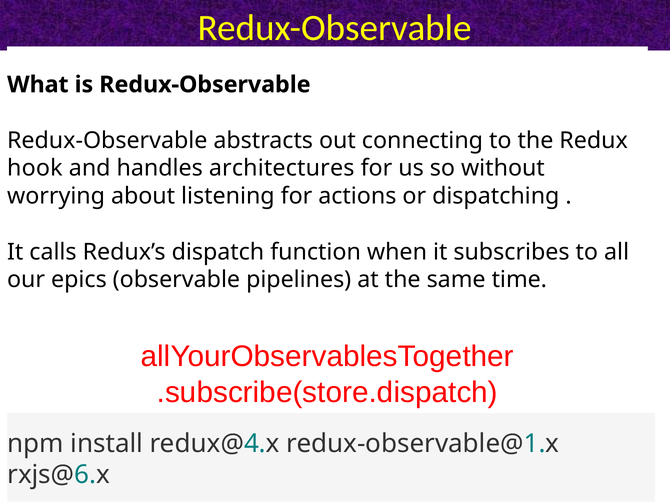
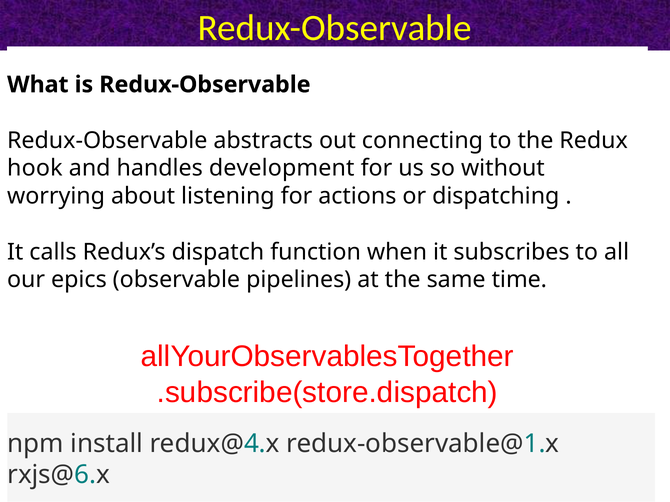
architectures: architectures -> development (282, 168)
